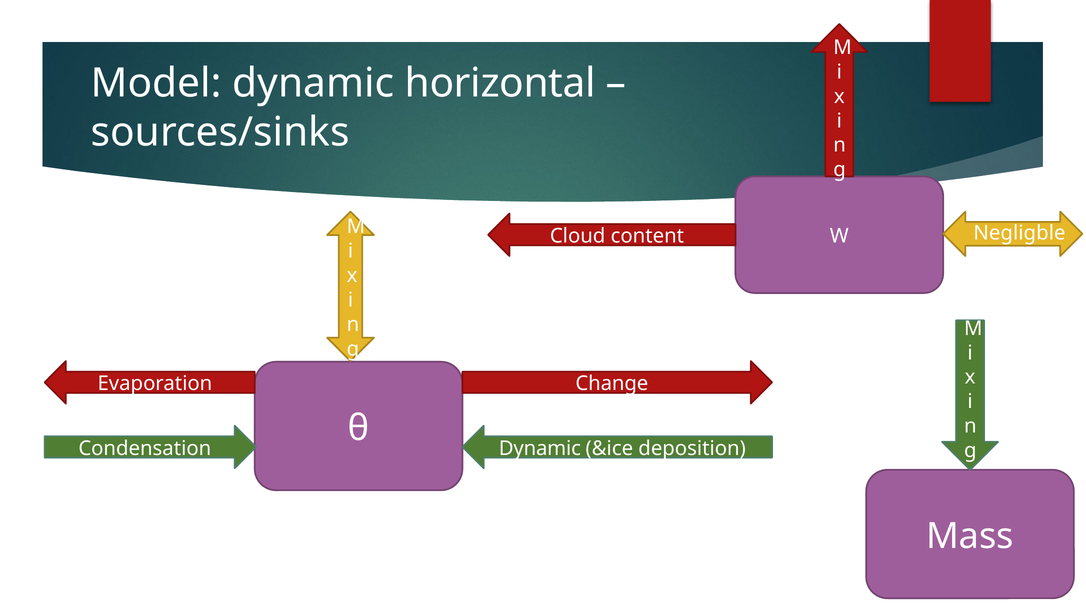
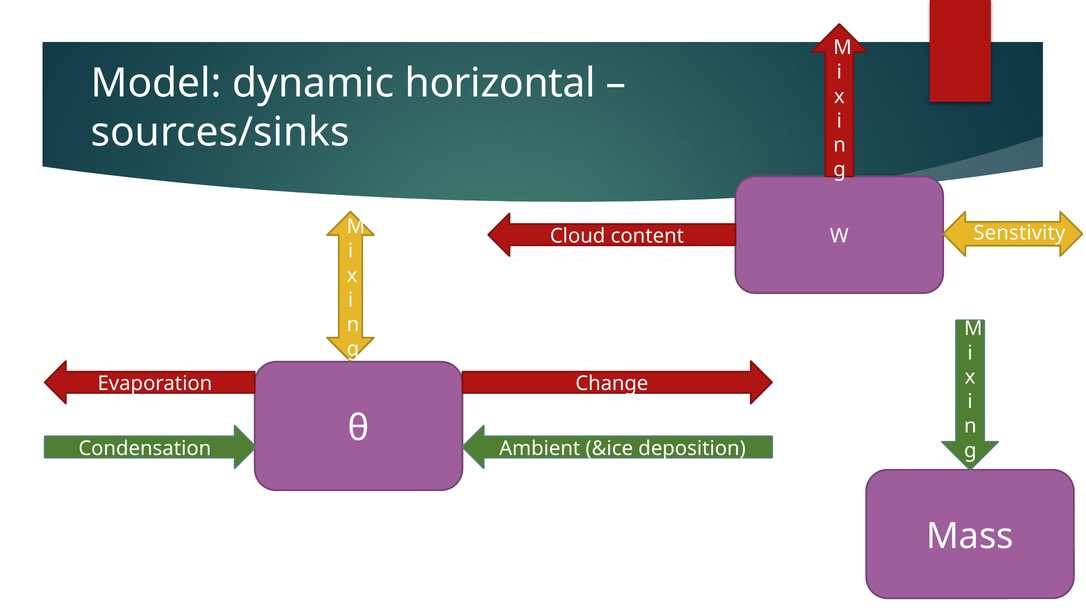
Negligble: Negligble -> Senstivity (1019, 233)
Dynamic: Dynamic -> Ambient (540, 448)
